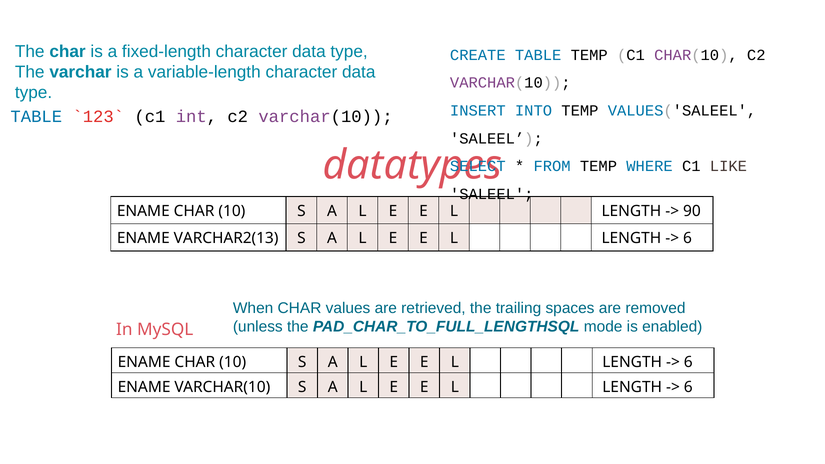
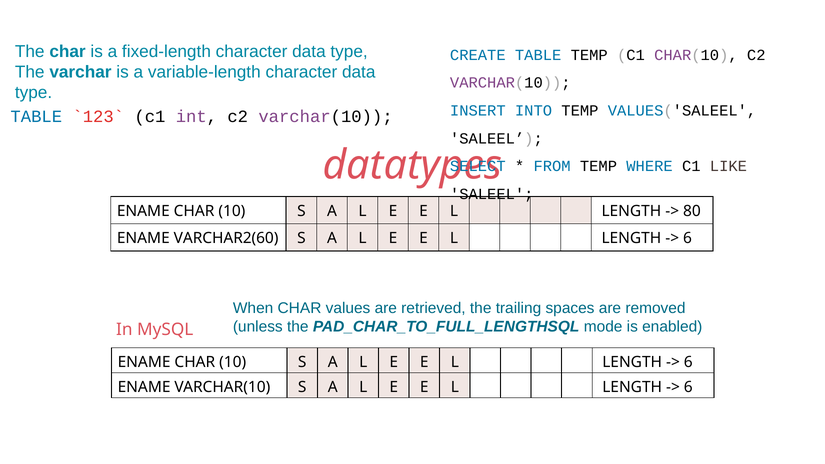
90: 90 -> 80 (692, 211)
VARCHAR2(13: VARCHAR2(13 -> VARCHAR2(60 (226, 238)
